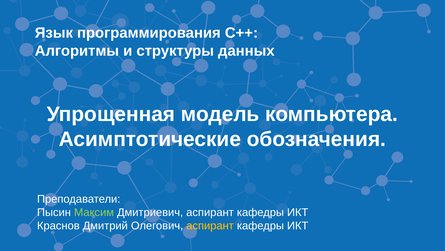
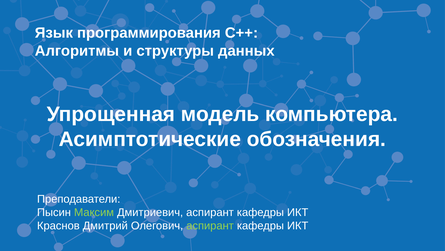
аспирант colour: yellow -> light green (210, 225)
